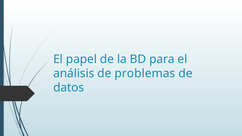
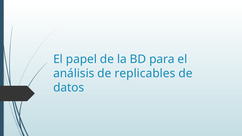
problemas: problemas -> replicables (145, 73)
